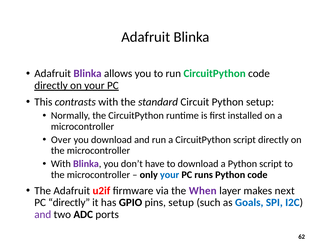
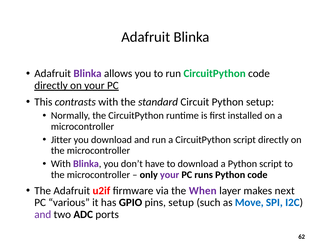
Over: Over -> Jitter (61, 140)
your colour: blue -> purple (170, 175)
PC directly: directly -> various (69, 203)
Goals: Goals -> Move (249, 203)
